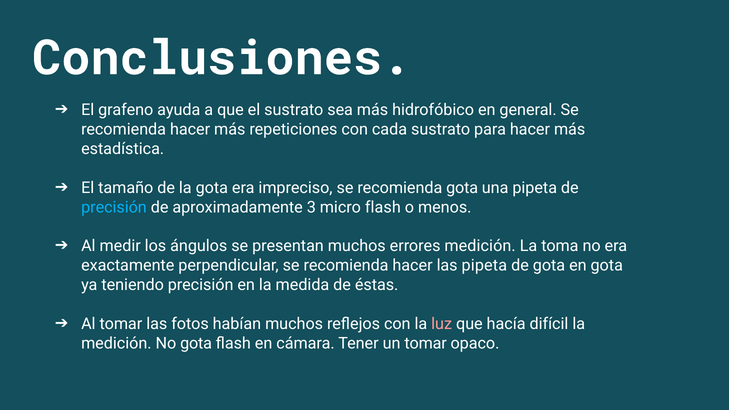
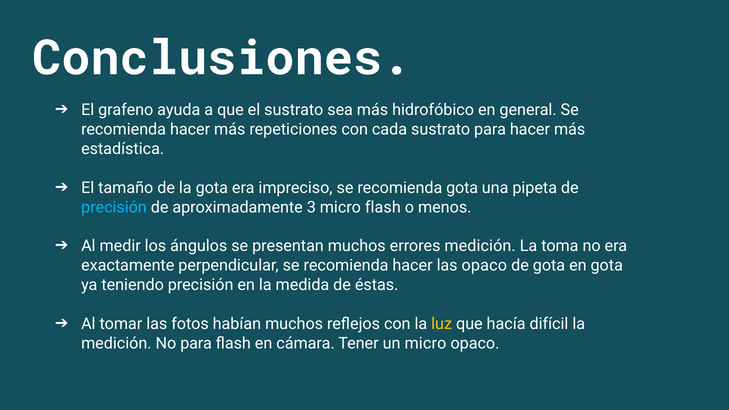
las pipeta: pipeta -> opaco (484, 266)
luz colour: pink -> yellow (442, 324)
No gota: gota -> para (196, 343)
un tomar: tomar -> micro (425, 343)
